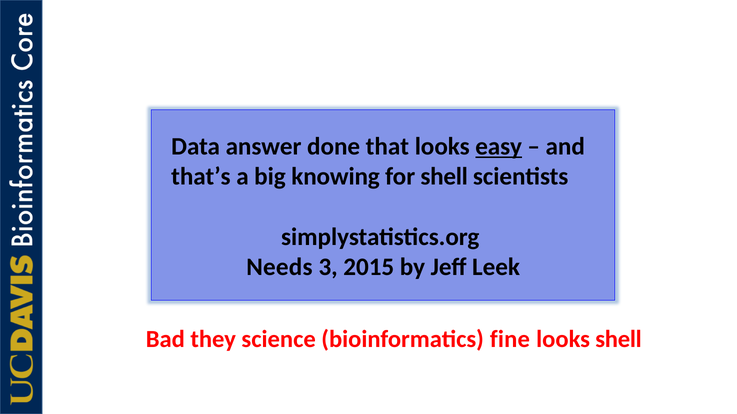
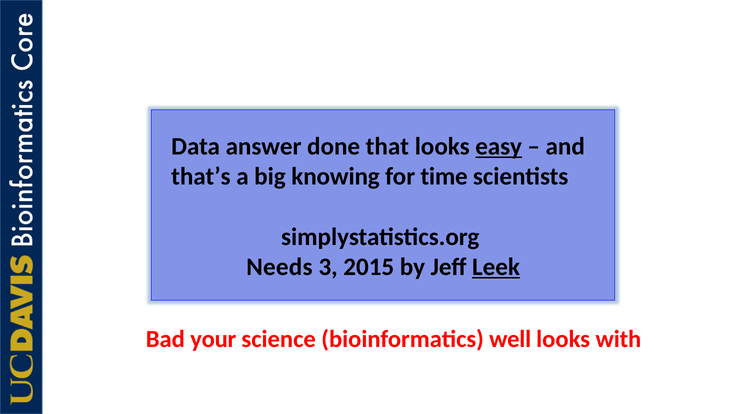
for shell: shell -> time (444, 177)
Leek underline: none -> present (496, 267)
they: they -> your (213, 340)
fine: fine -> well (510, 340)
looks shell: shell -> with (618, 340)
